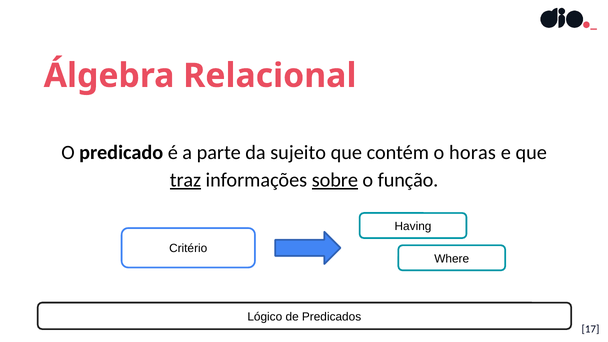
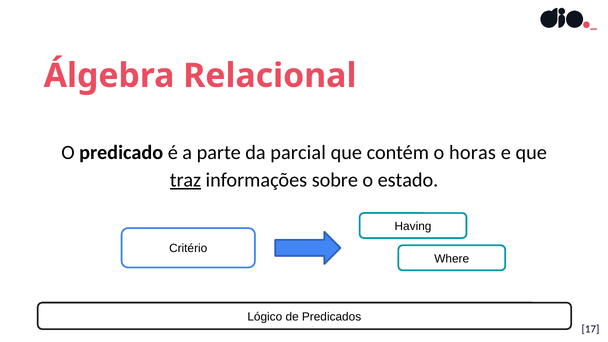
sujeito: sujeito -> parcial (298, 152)
sobre underline: present -> none (335, 180)
função: função -> estado (408, 180)
